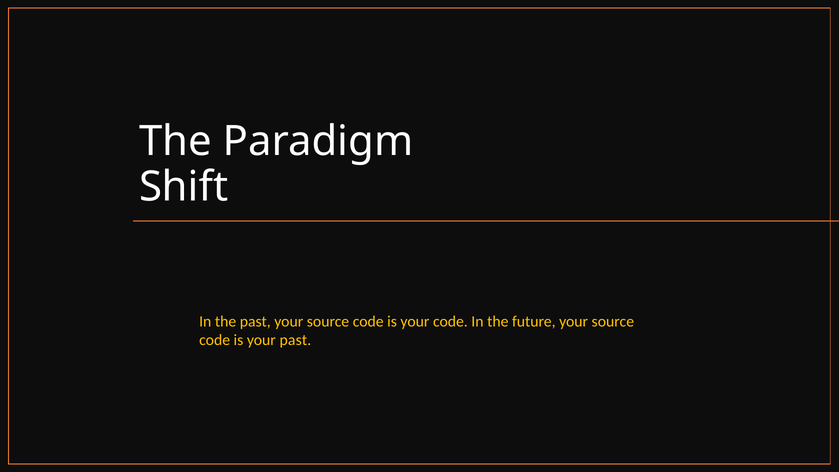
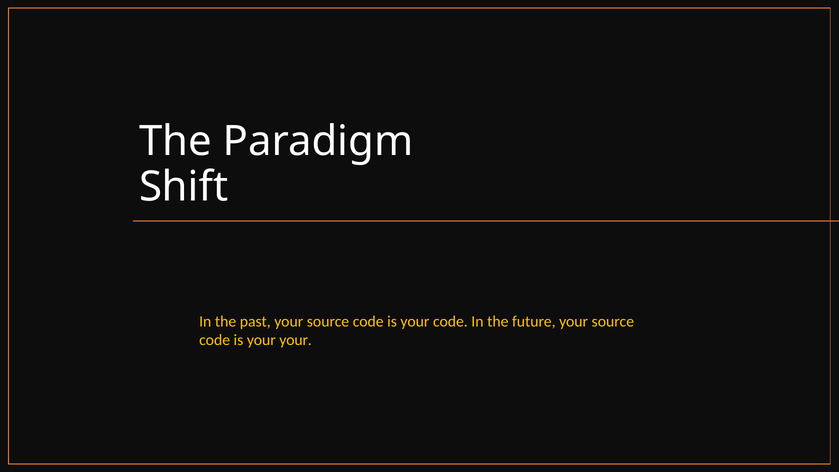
your past: past -> your (296, 340)
